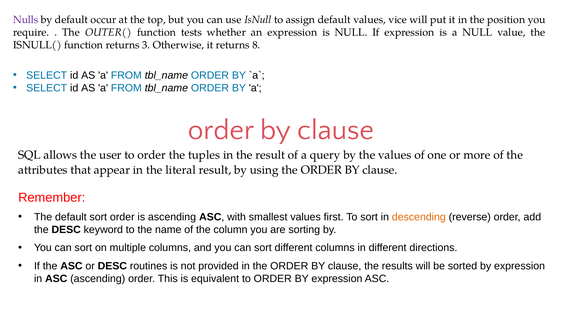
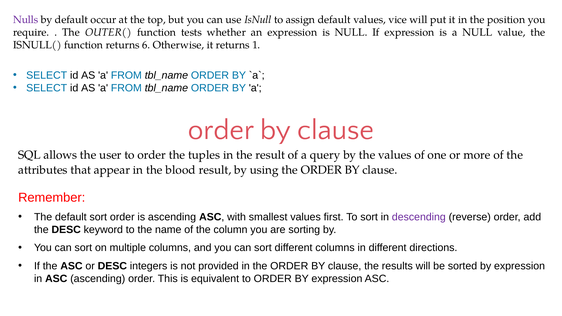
3: 3 -> 6 (146, 45)
8: 8 -> 1 (256, 45)
literal: literal -> blood (181, 170)
descending colour: orange -> purple (419, 217)
routines: routines -> integers (149, 266)
